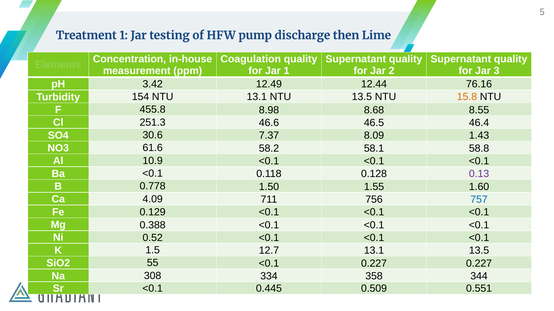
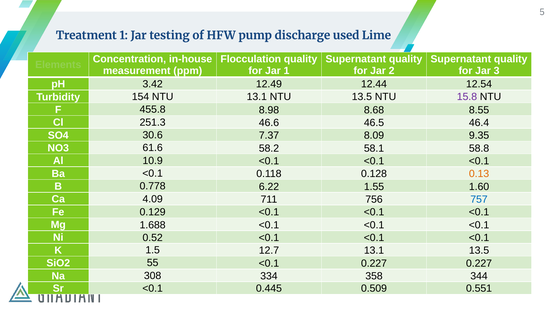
then: then -> used (346, 35)
Coagulation: Coagulation -> Flocculation (251, 59)
76.16: 76.16 -> 12.54 (479, 84)
15.8 colour: orange -> purple (467, 97)
1.43: 1.43 -> 9.35 (479, 136)
0.13 colour: purple -> orange (479, 174)
1.50: 1.50 -> 6.22 (269, 187)
0.388: 0.388 -> 1.688 (153, 225)
